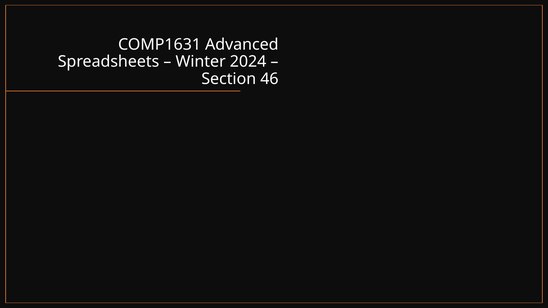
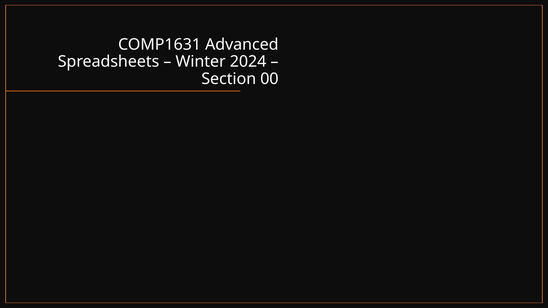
46: 46 -> 00 (269, 79)
